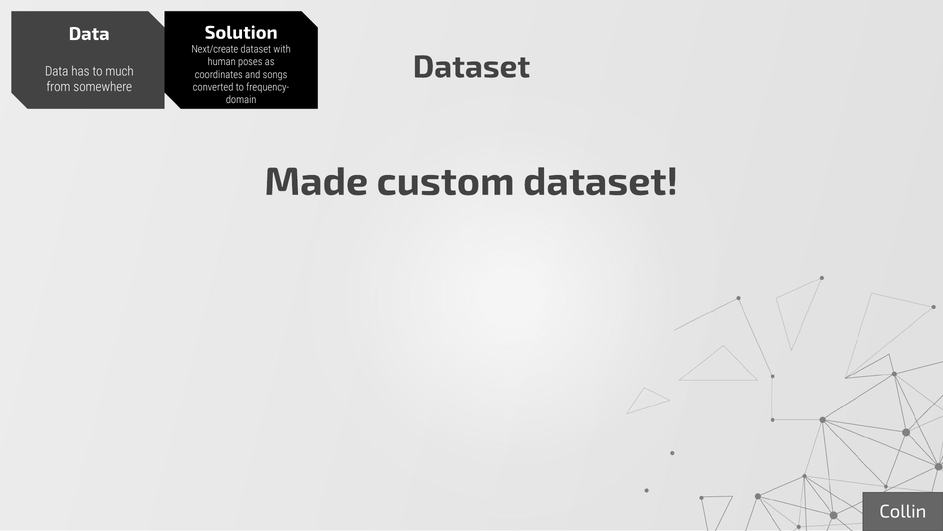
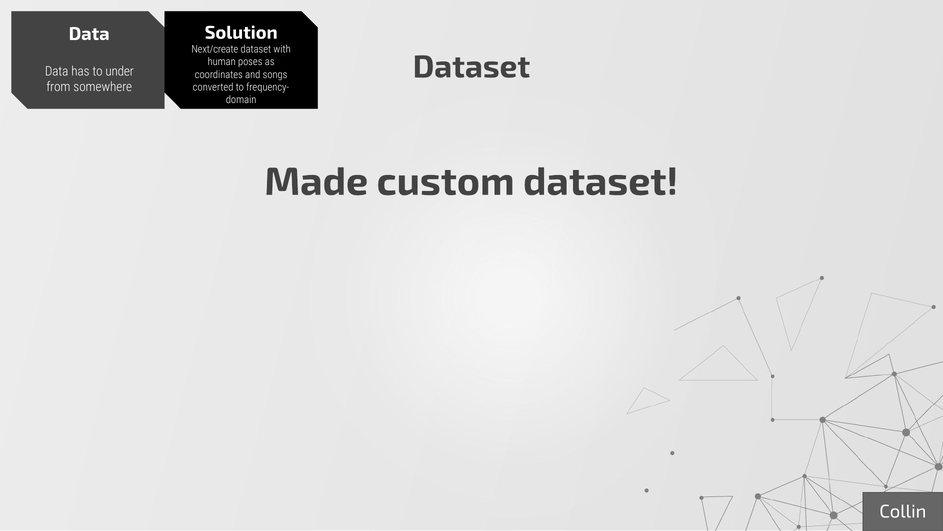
much: much -> under (120, 71)
